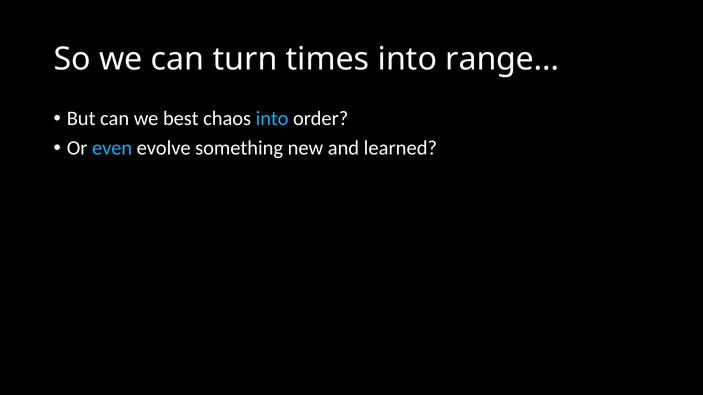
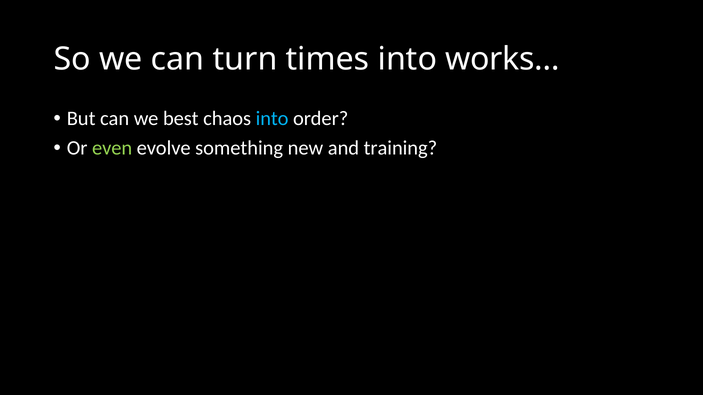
range…: range… -> works… (503, 59)
even colour: light blue -> light green (112, 148)
learned: learned -> training (400, 148)
